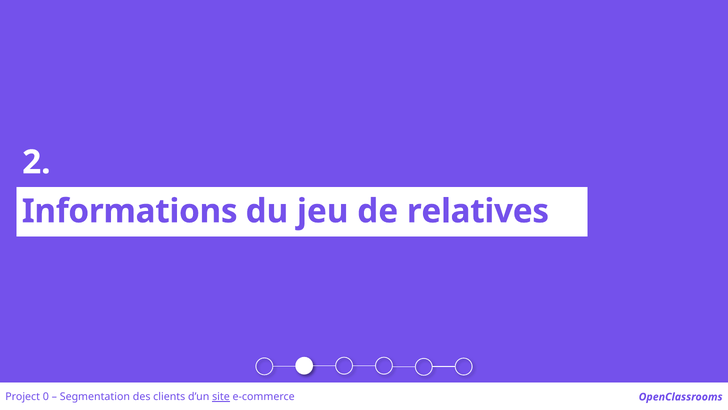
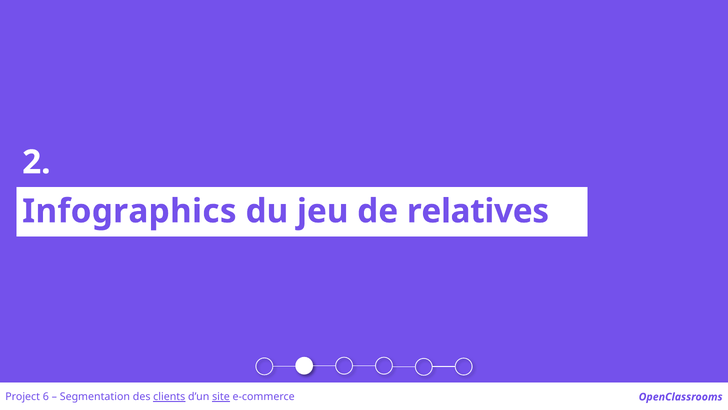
Informations: Informations -> Infographics (129, 211)
0: 0 -> 6 (46, 396)
clients underline: none -> present (169, 396)
